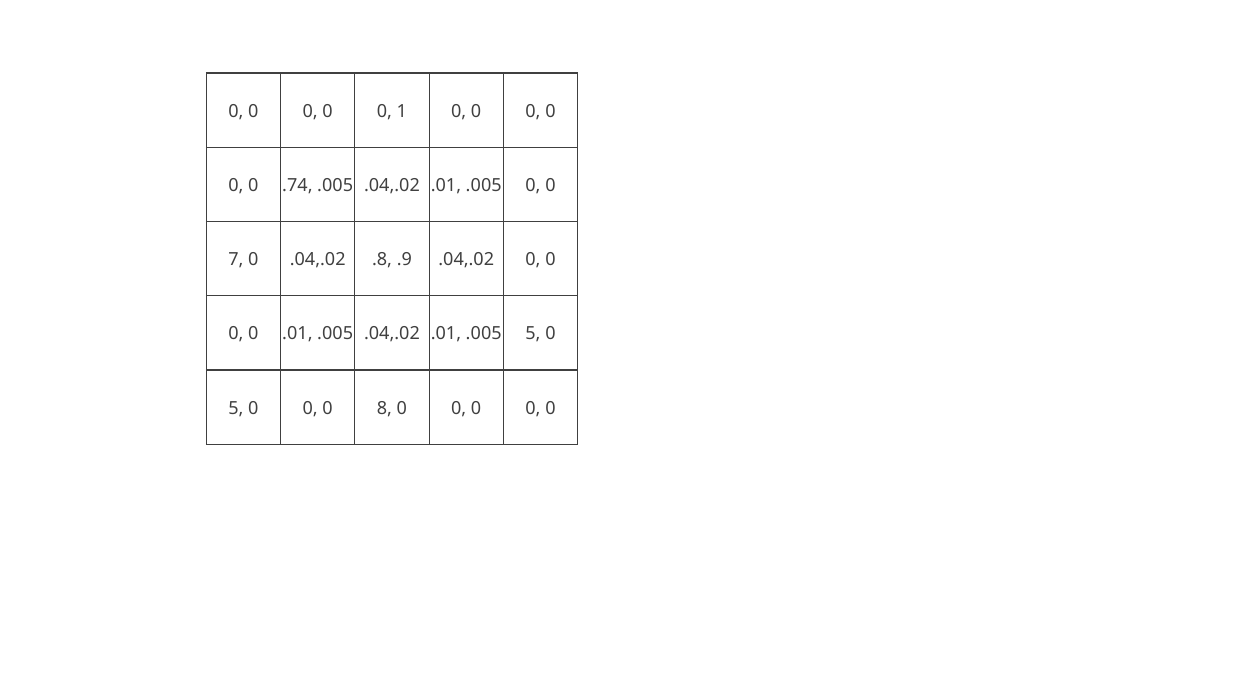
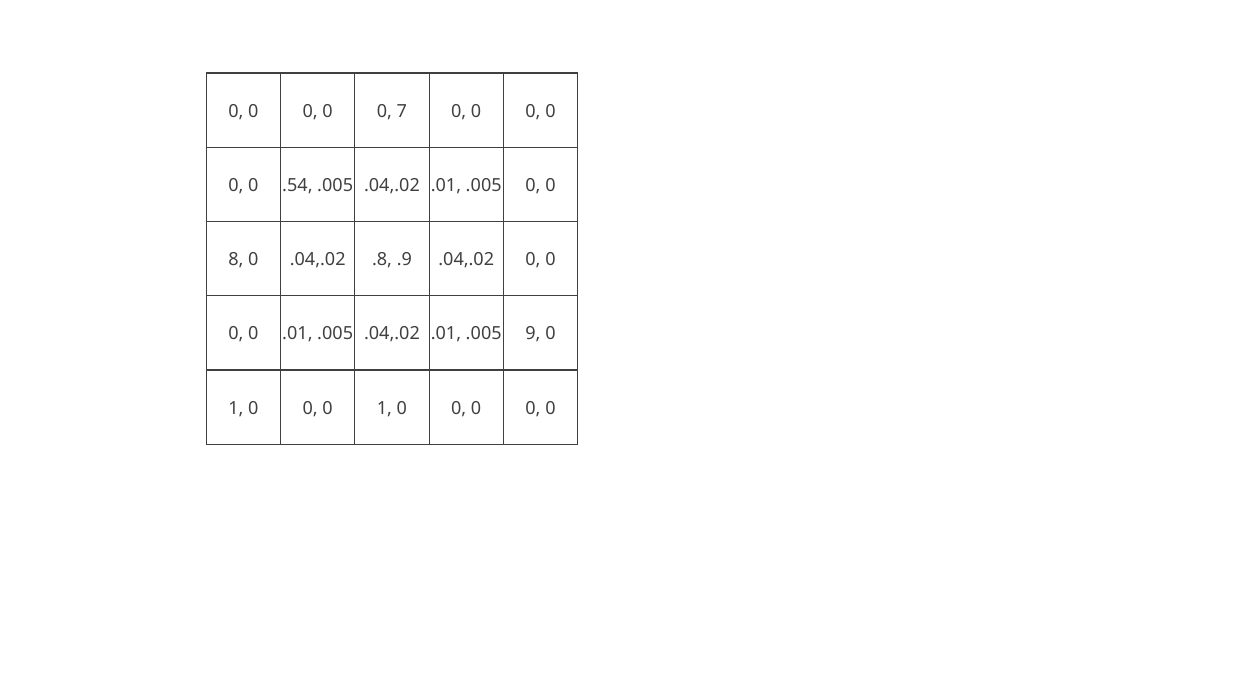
1: 1 -> 7 (402, 111)
.74: .74 -> .54 (297, 186)
7: 7 -> 8 (236, 260)
.005 5: 5 -> 9 (533, 334)
5: 5 -> 1 (236, 408)
0 0 8: 8 -> 1 (384, 408)
